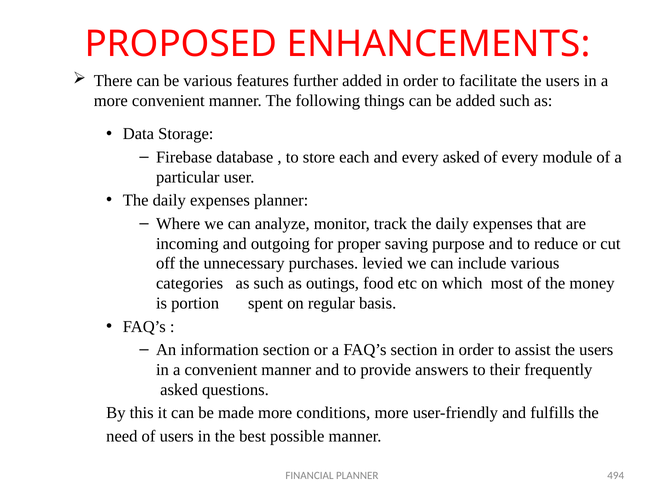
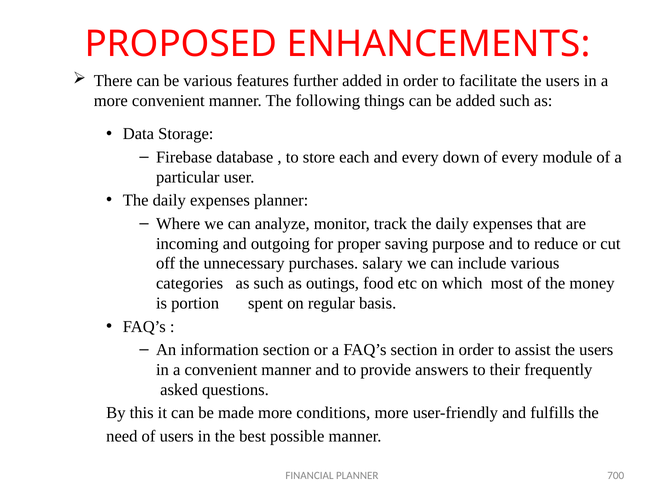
every asked: asked -> down (461, 157)
levied: levied -> salary (383, 263)
494: 494 -> 700 (616, 475)
